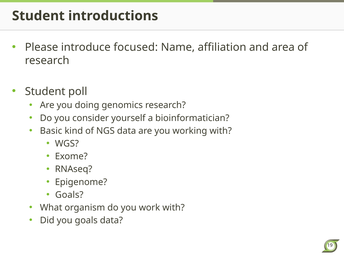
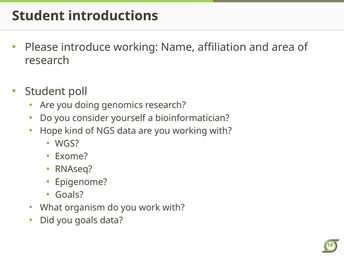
introduce focused: focused -> working (136, 47)
Basic: Basic -> Hope (51, 131)
